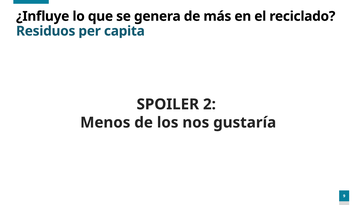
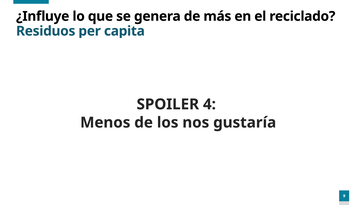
2: 2 -> 4 (209, 104)
